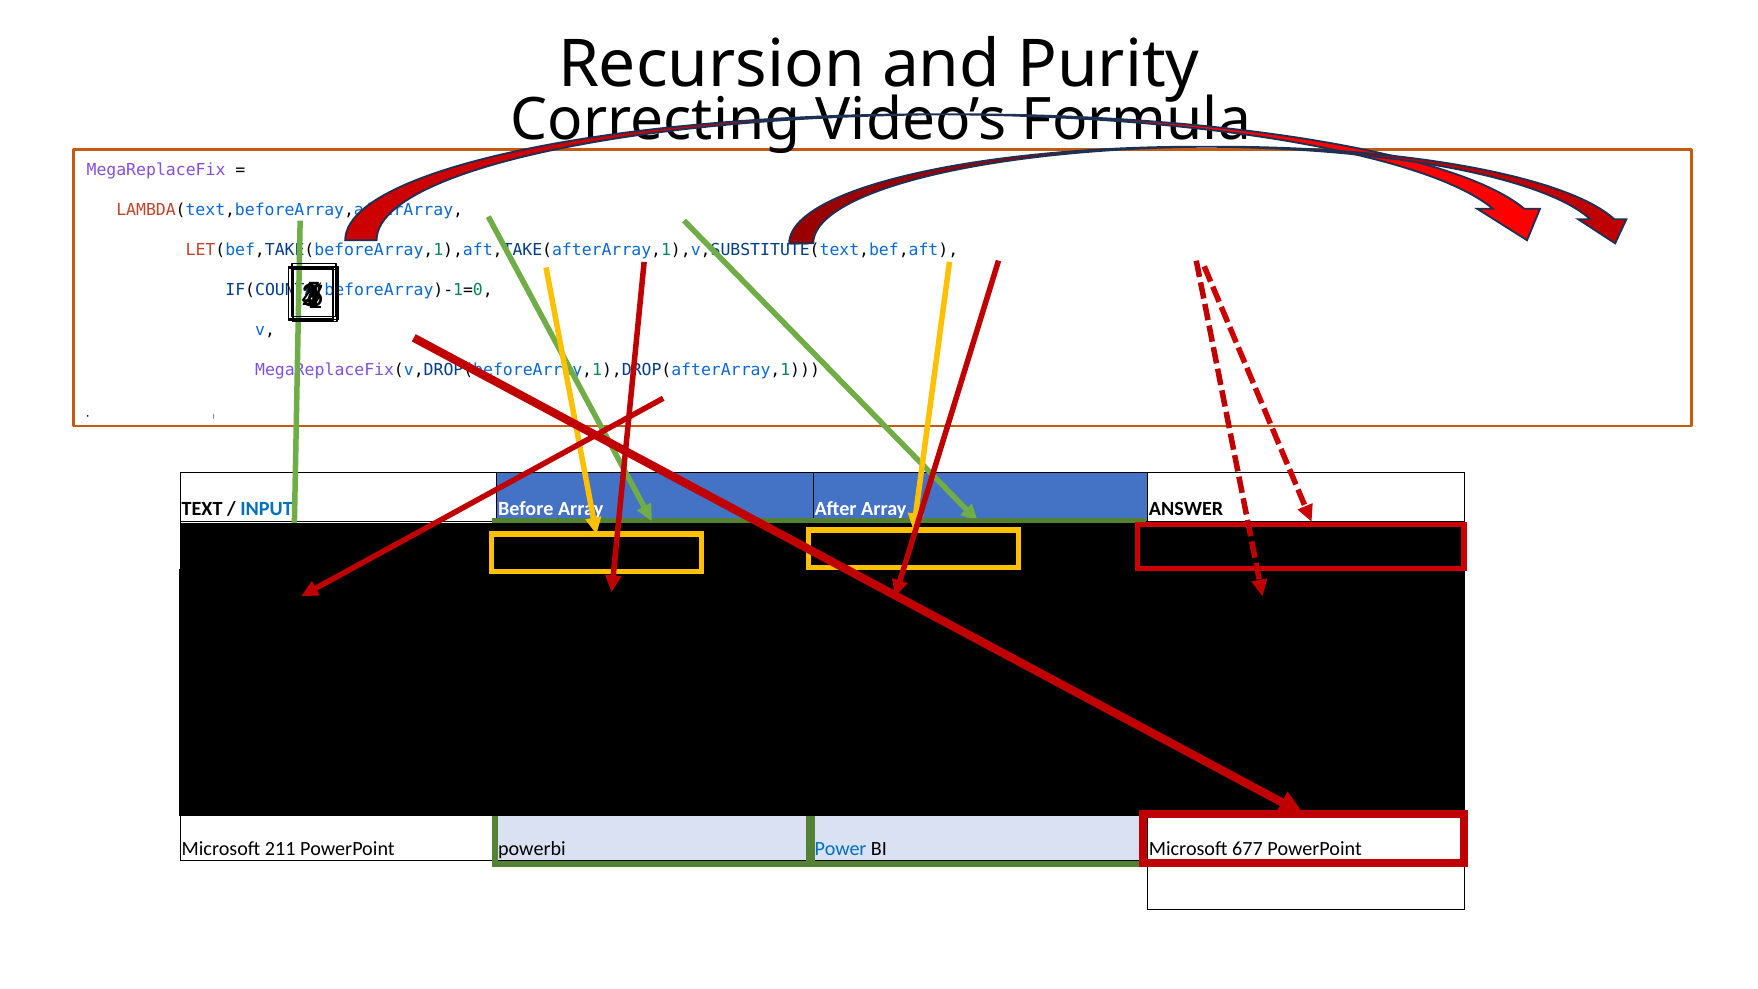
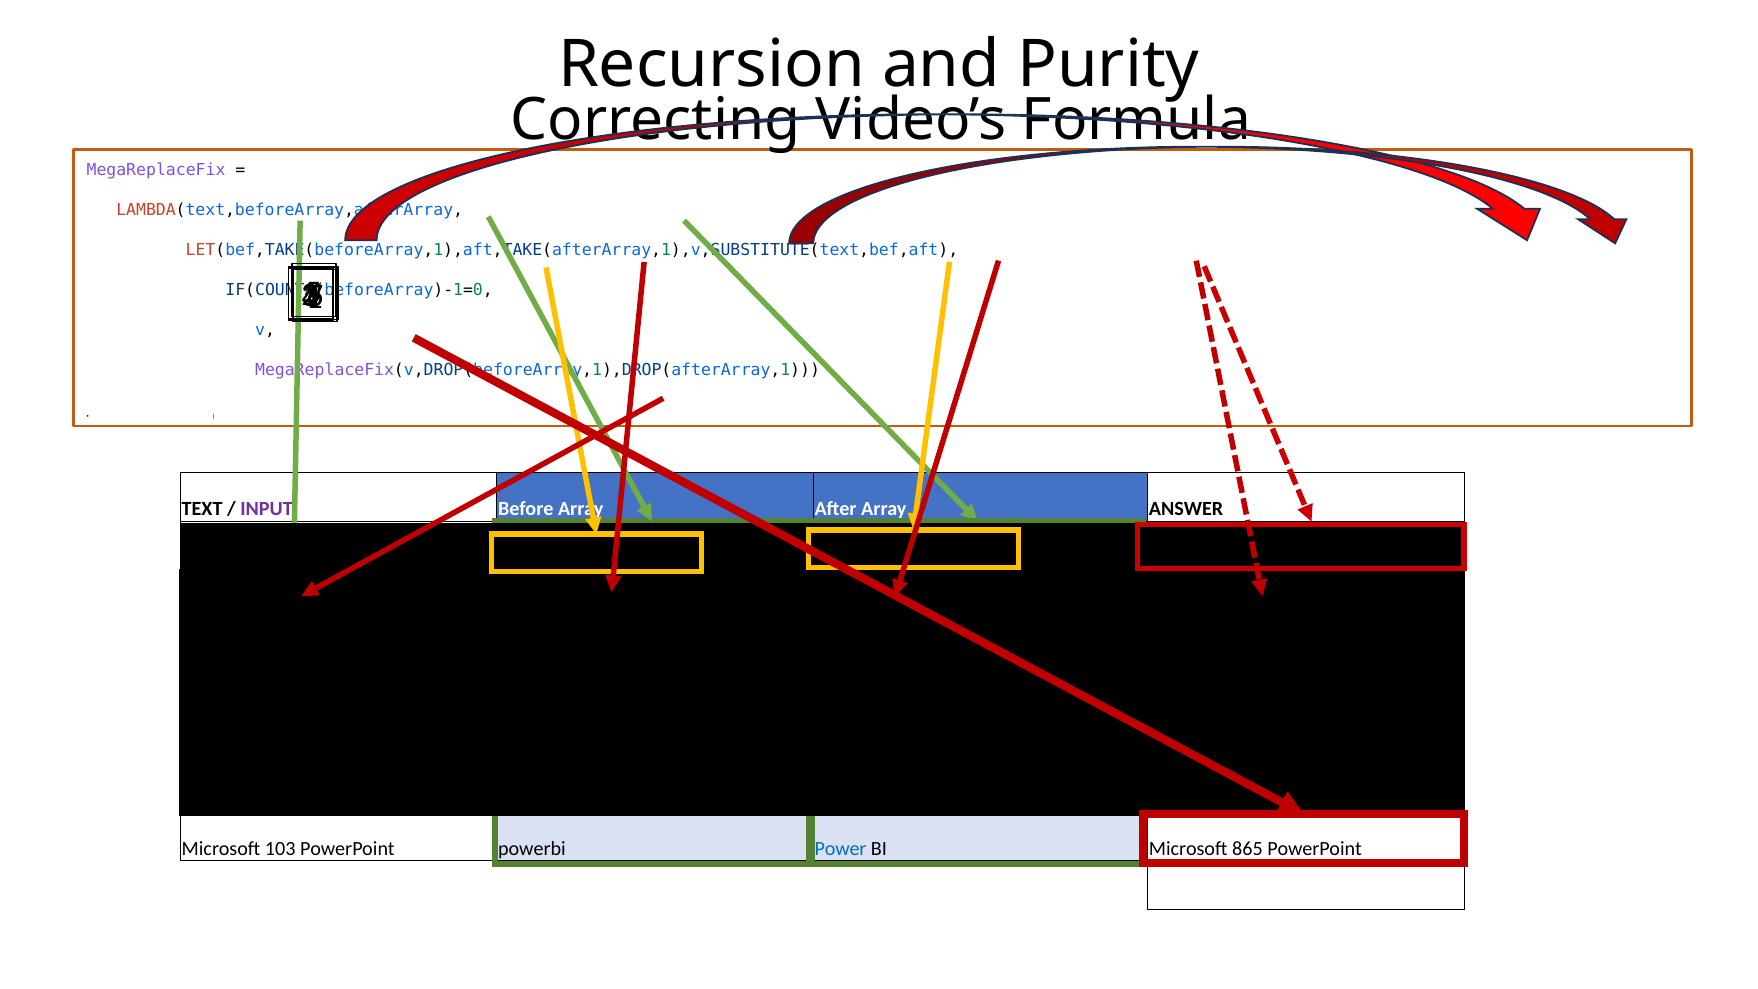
INPUT colour: blue -> purple (267, 509)
211: 211 -> 103 (280, 848)
677: 677 -> 865 (1247, 848)
